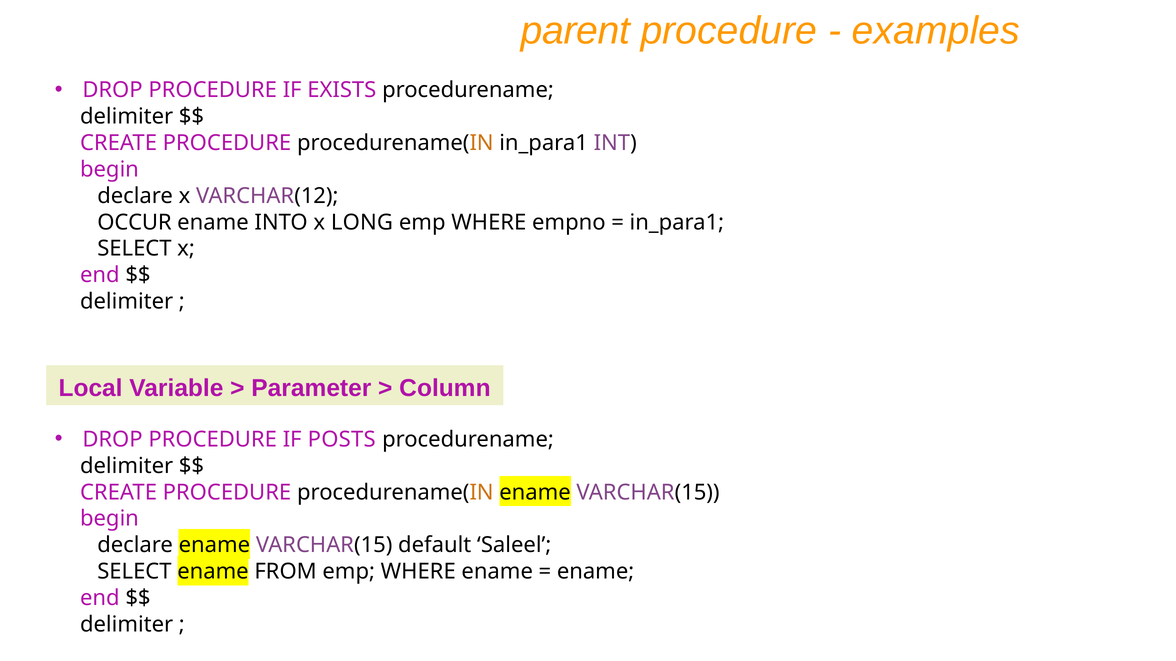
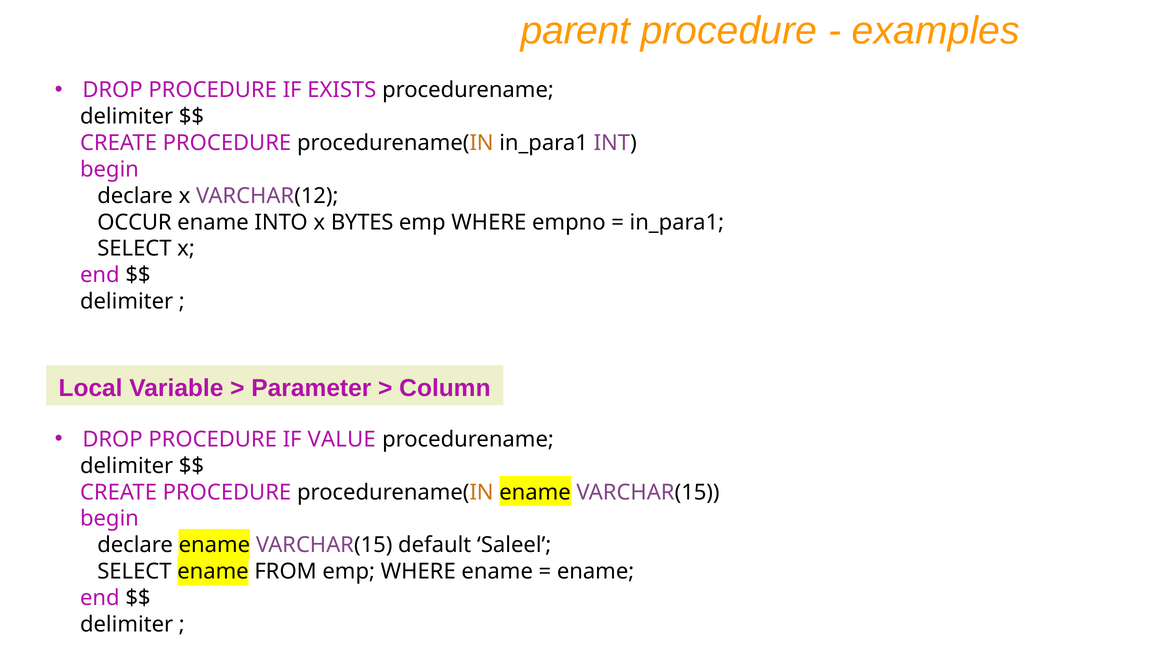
LONG: LONG -> BYTES (362, 222)
POSTS: POSTS -> VALUE (342, 440)
